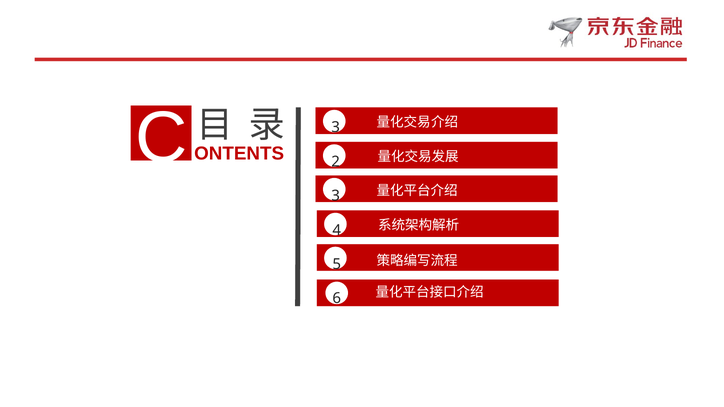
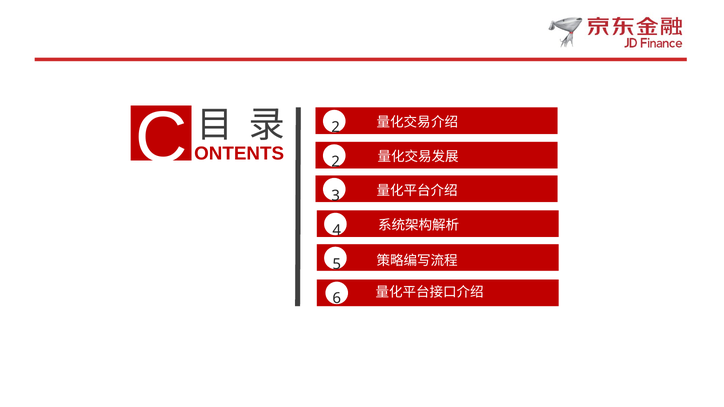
C 3: 3 -> 2 (336, 128)
